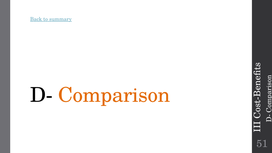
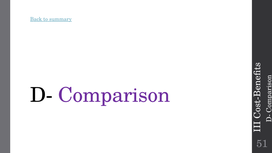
Comparison colour: orange -> purple (114, 95)
